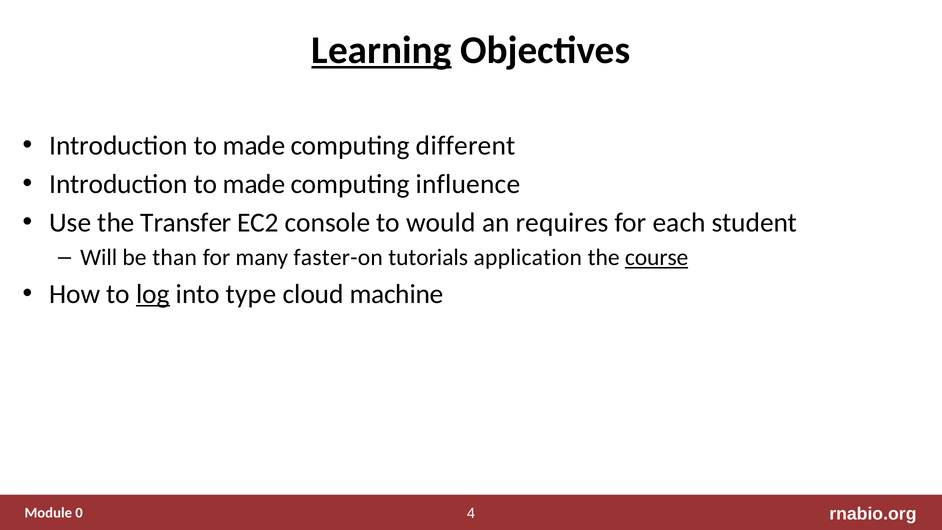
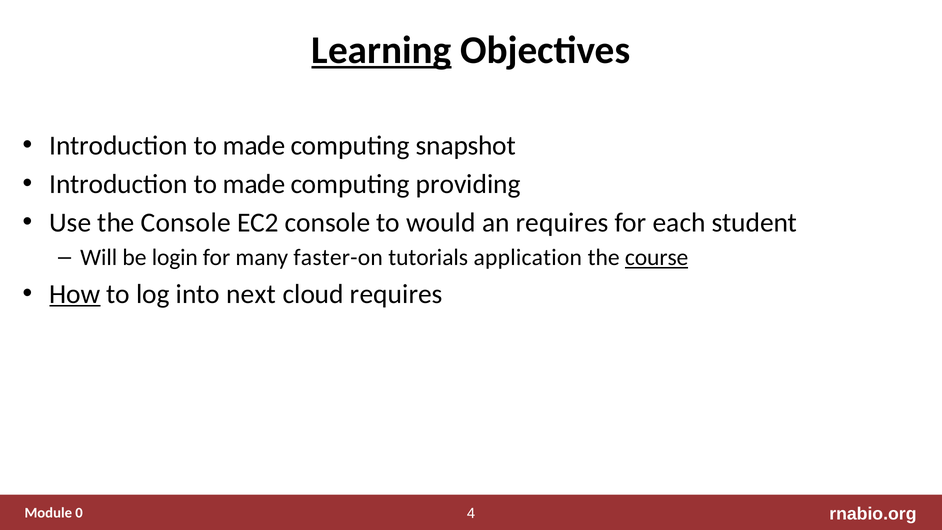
different: different -> snapshot (466, 146)
influence: influence -> providing (468, 184)
the Transfer: Transfer -> Console (186, 223)
than: than -> login (175, 258)
How underline: none -> present (75, 294)
log underline: present -> none (153, 294)
type: type -> next (251, 294)
cloud machine: machine -> requires (396, 294)
